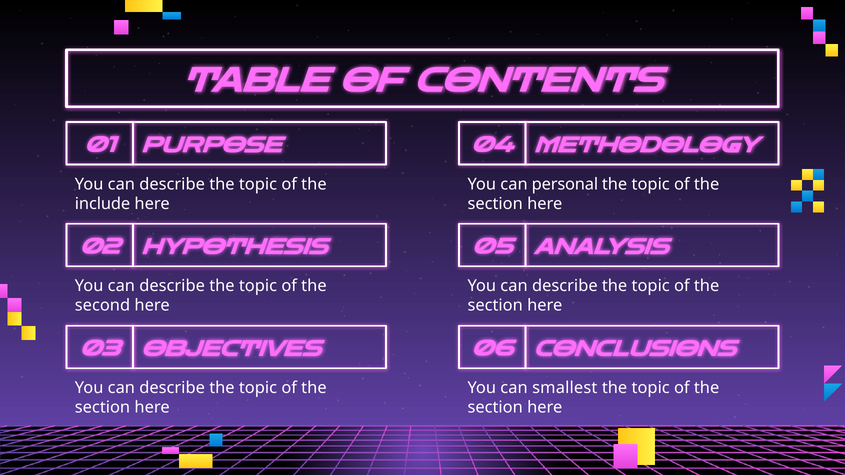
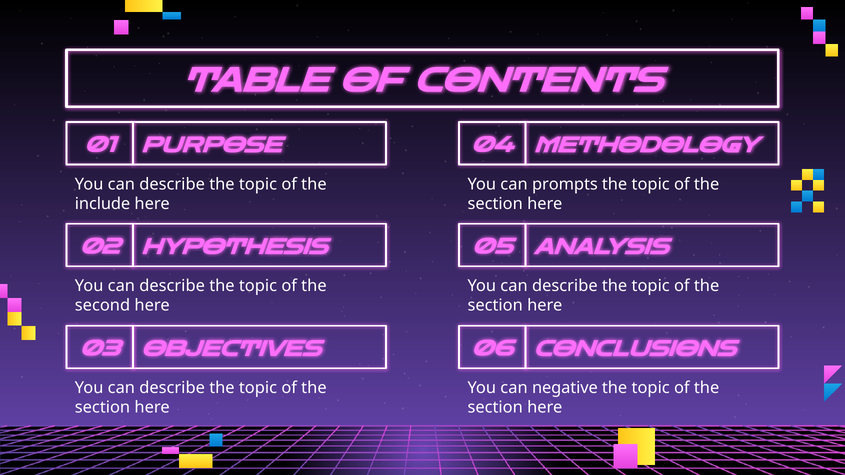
personal: personal -> prompts (565, 184)
smallest: smallest -> negative (565, 388)
